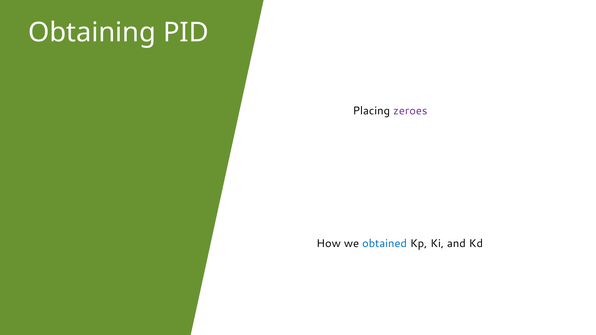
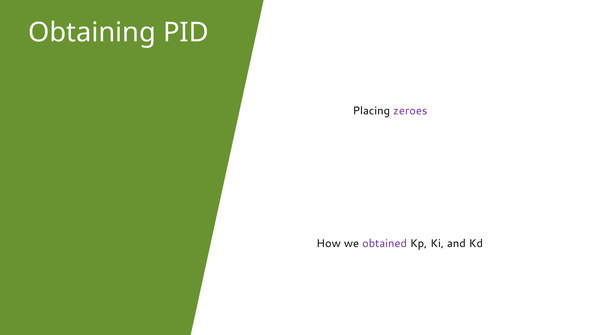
obtained colour: blue -> purple (385, 244)
